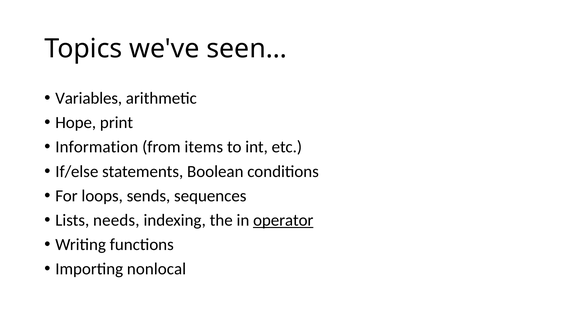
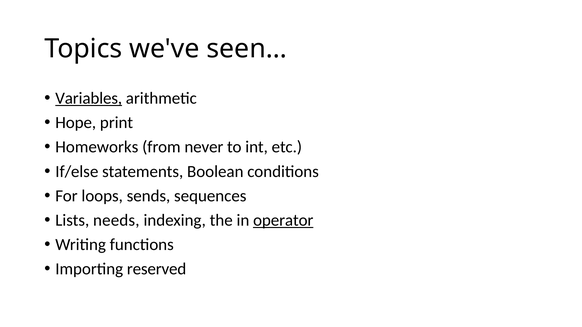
Variables underline: none -> present (89, 98)
Information: Information -> Homeworks (97, 147)
items: items -> never (204, 147)
nonlocal: nonlocal -> reserved (157, 269)
